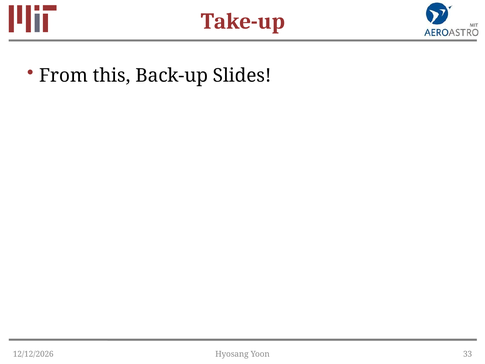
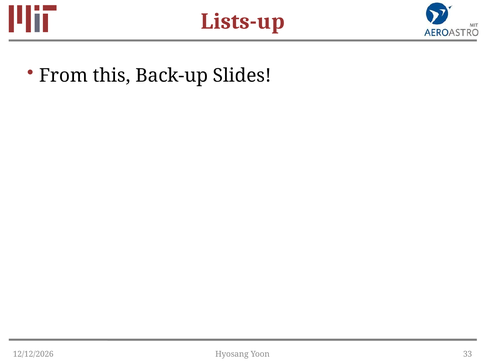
Take-up: Take-up -> Lists-up (243, 21)
